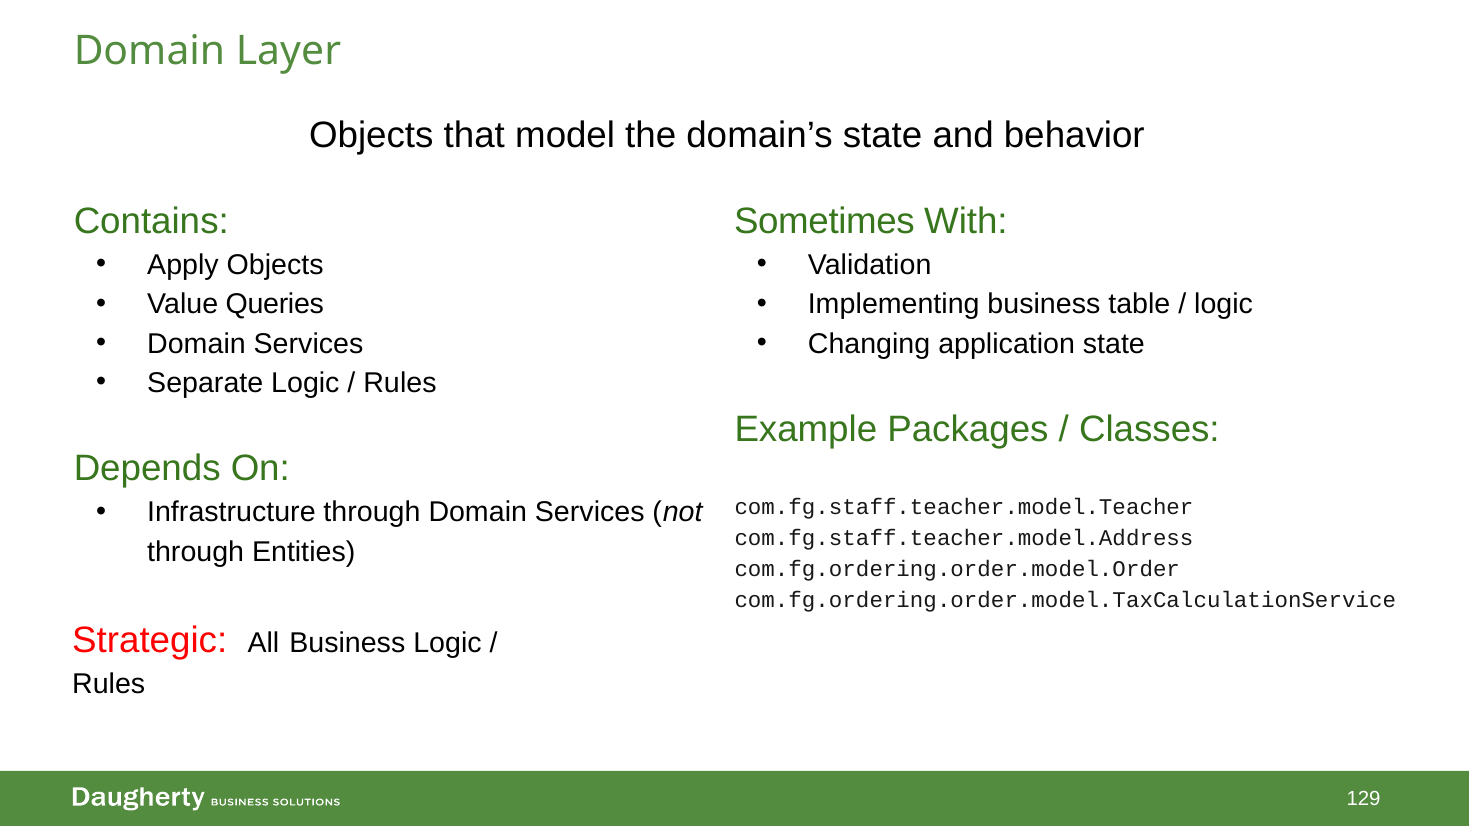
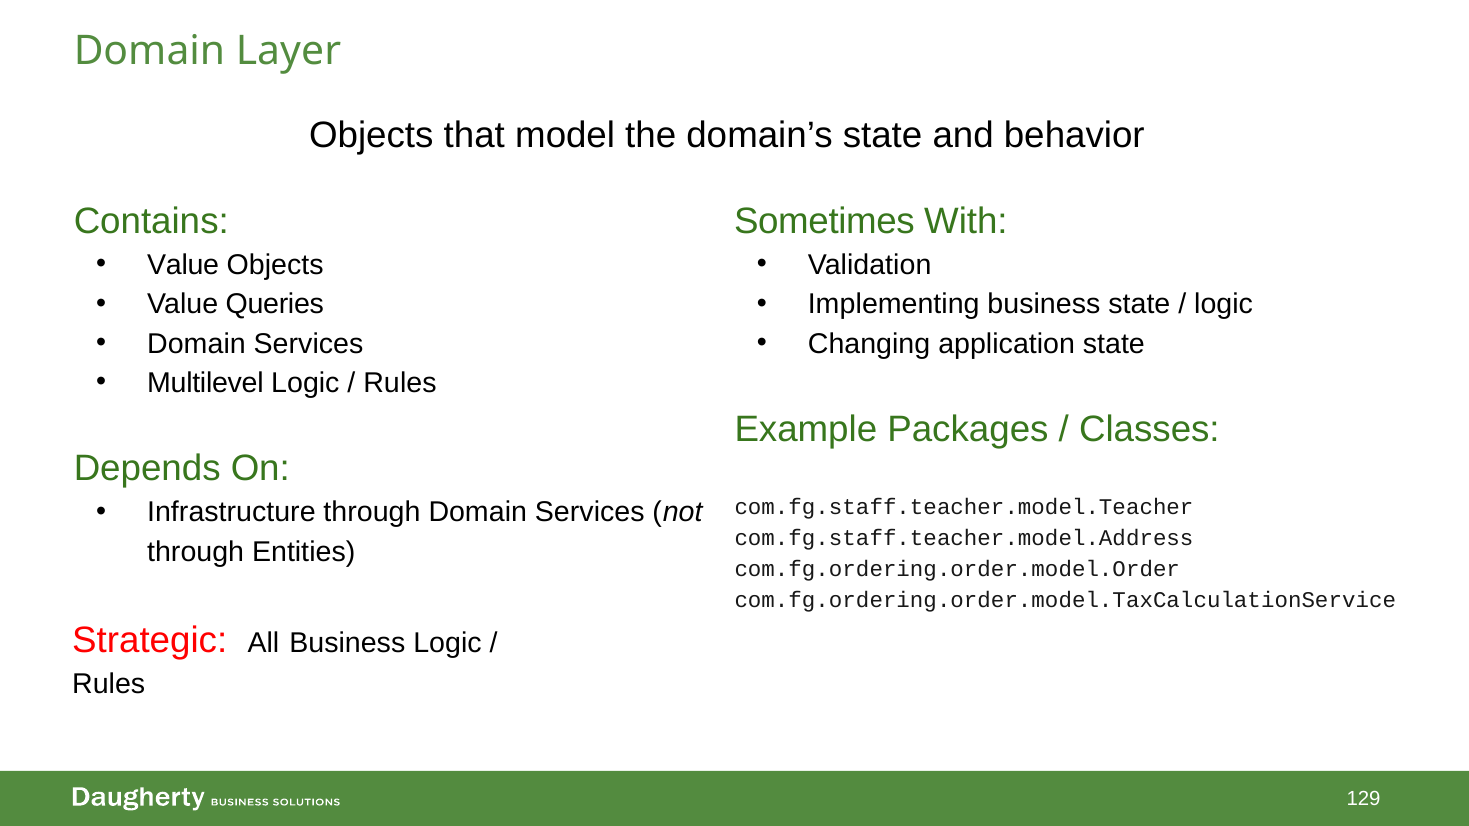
Apply: Apply -> Value (183, 265)
business table: table -> state (1139, 304)
Separate: Separate -> Multilevel (205, 383)
